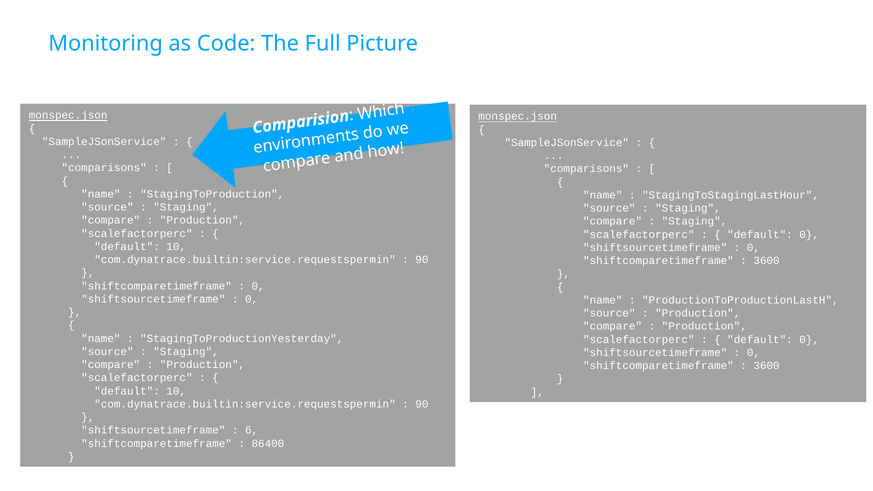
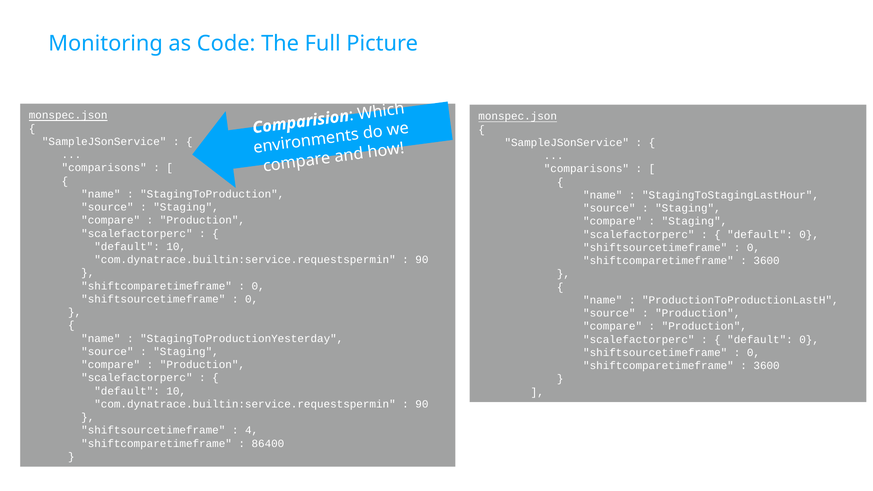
6: 6 -> 4 (252, 430)
